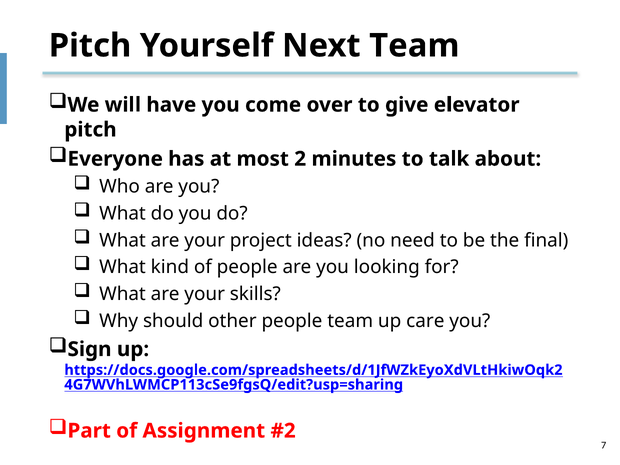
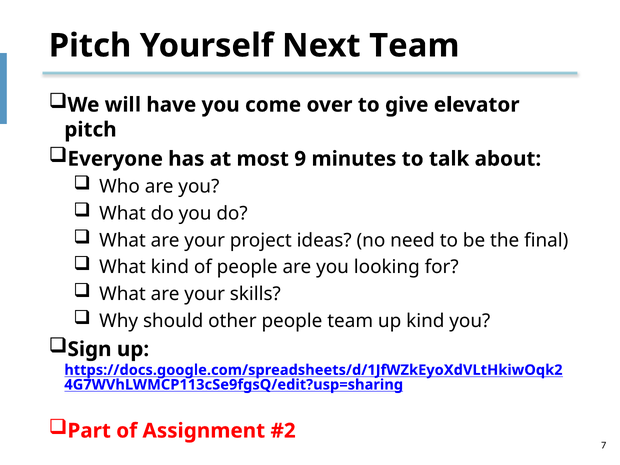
2: 2 -> 9 (300, 159)
up care: care -> kind (425, 321)
